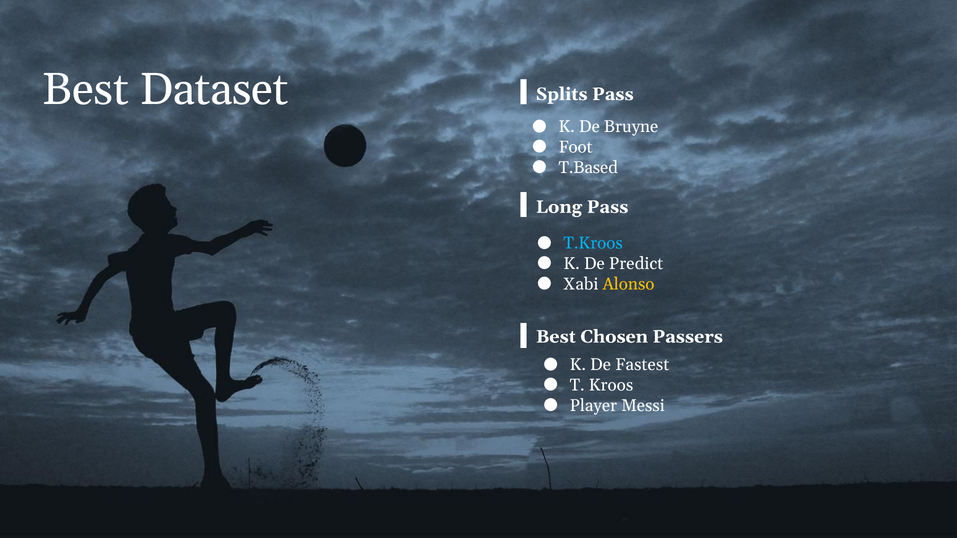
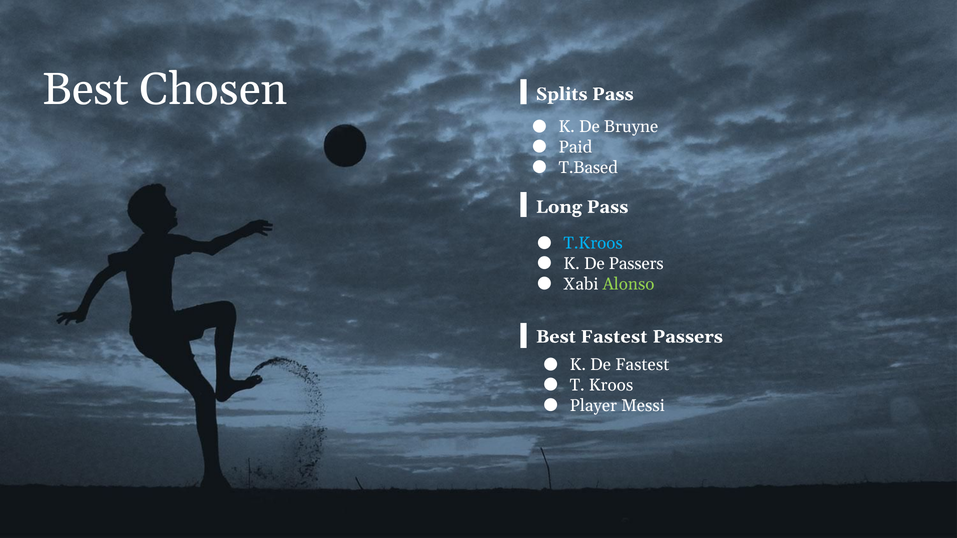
Dataset: Dataset -> Chosen (213, 90)
Foot: Foot -> Paid (575, 147)
De Predict: Predict -> Passers (636, 264)
Alonso colour: yellow -> light green (629, 284)
Best Chosen: Chosen -> Fastest (614, 337)
